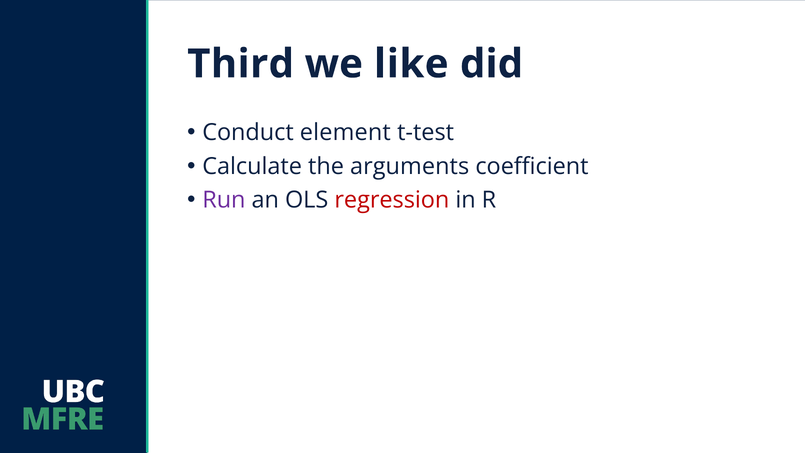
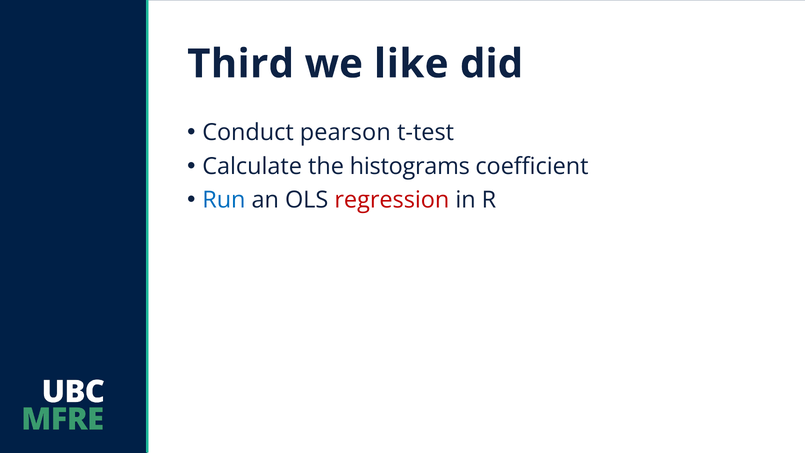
element: element -> pearson (345, 132)
arguments: arguments -> histograms (410, 166)
Run colour: purple -> blue (224, 200)
